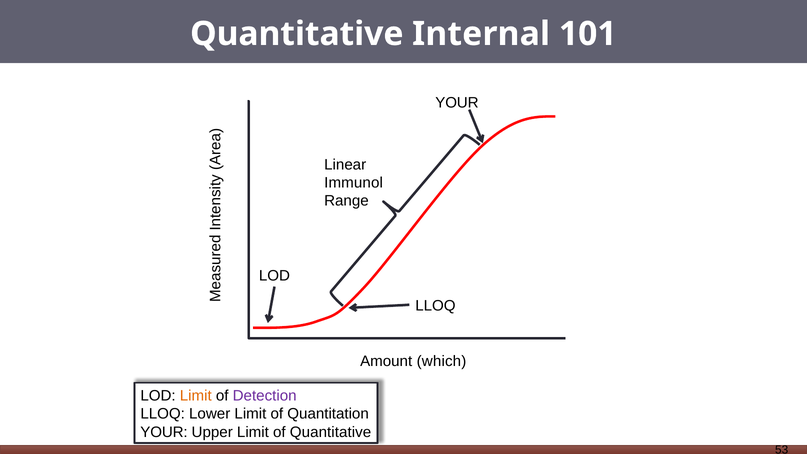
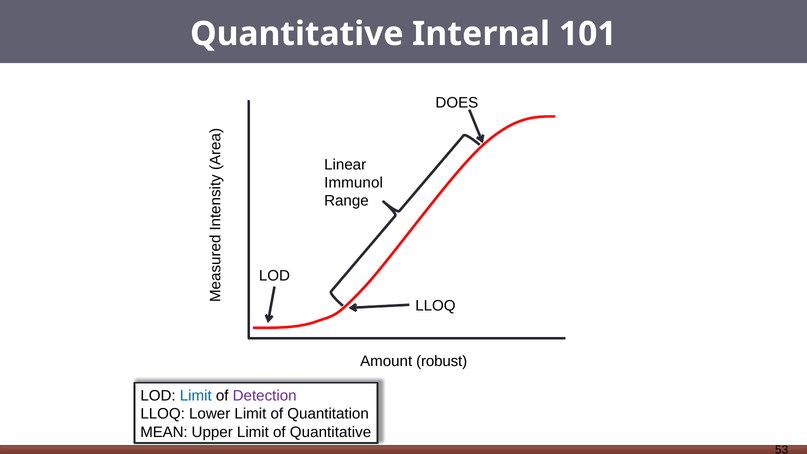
YOUR: YOUR -> DOES (457, 103)
which: which -> robust (442, 361)
Limit colour: orange -> blue (196, 396)
YOUR: YOUR -> MEAN (164, 432)
